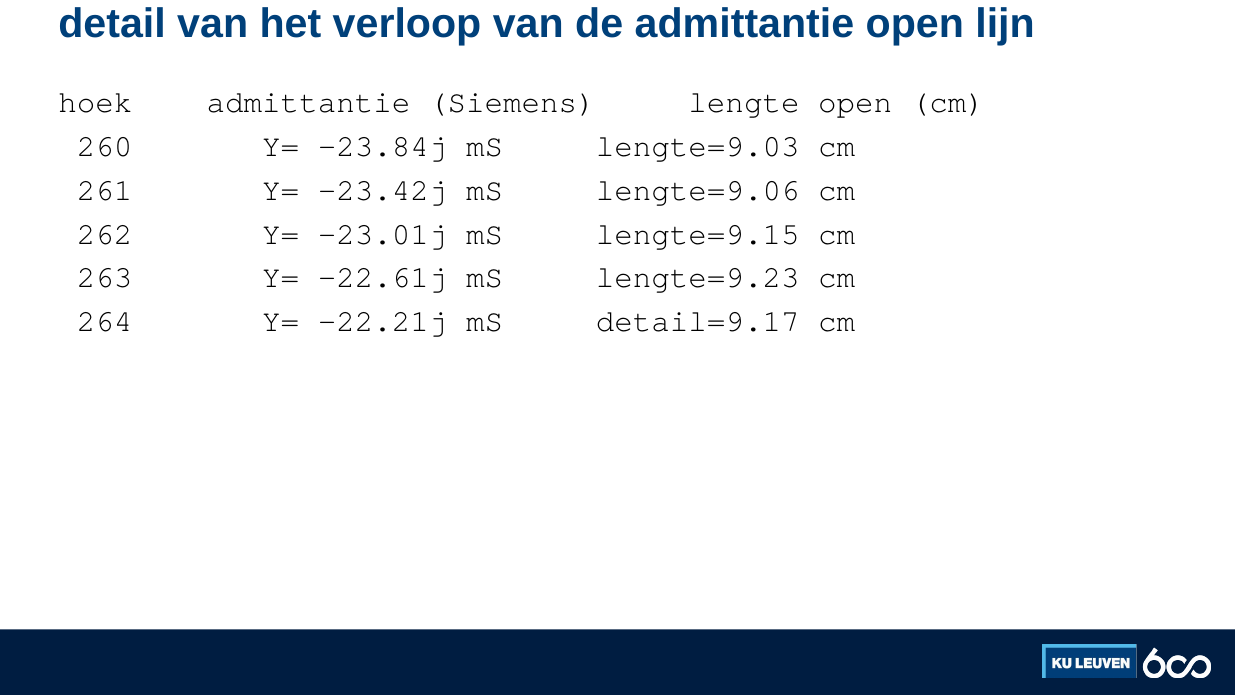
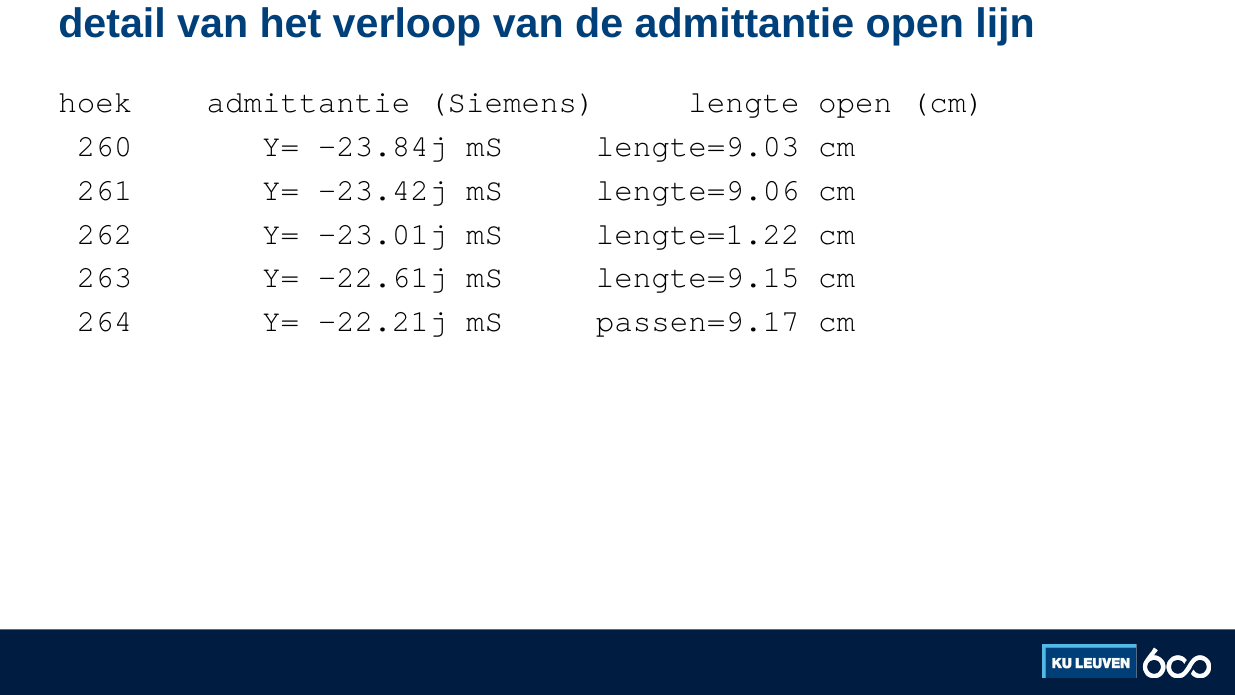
lengte=9.15: lengte=9.15 -> lengte=1.22 (698, 234)
lengte=9.23: lengte=9.23 -> lengte=9.15 (698, 278)
detail=9.17: detail=9.17 -> passen=9.17 (698, 321)
